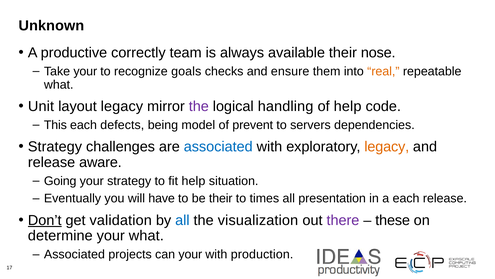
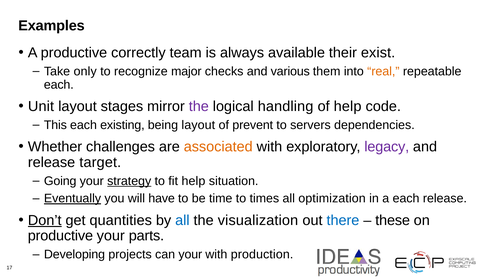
Unknown: Unknown -> Examples (51, 26)
nose: nose -> exist (378, 52)
Take your: your -> only (85, 71)
goals: goals -> major (186, 71)
ensure: ensure -> various (290, 71)
what: what -> each (59, 84)
layout legacy: legacy -> stages (122, 106)
defects: defects -> existing (122, 125)
being model: model -> layout (198, 125)
Strategy: Strategy -> Whether (55, 146)
associated colour: blue -> orange (218, 146)
legacy colour: orange -> purple (387, 146)
aware: aware -> target (100, 162)
strategy underline: none -> present (129, 181)
Eventually underline: none -> present (72, 198)
be their: their -> time (221, 198)
presentation: presentation -> optimization (332, 198)
validation: validation -> quantities (121, 220)
there colour: purple -> blue (343, 220)
determine: determine -> productive (60, 235)
your what: what -> parts (146, 235)
Associated: Associated -> Developing (75, 254)
